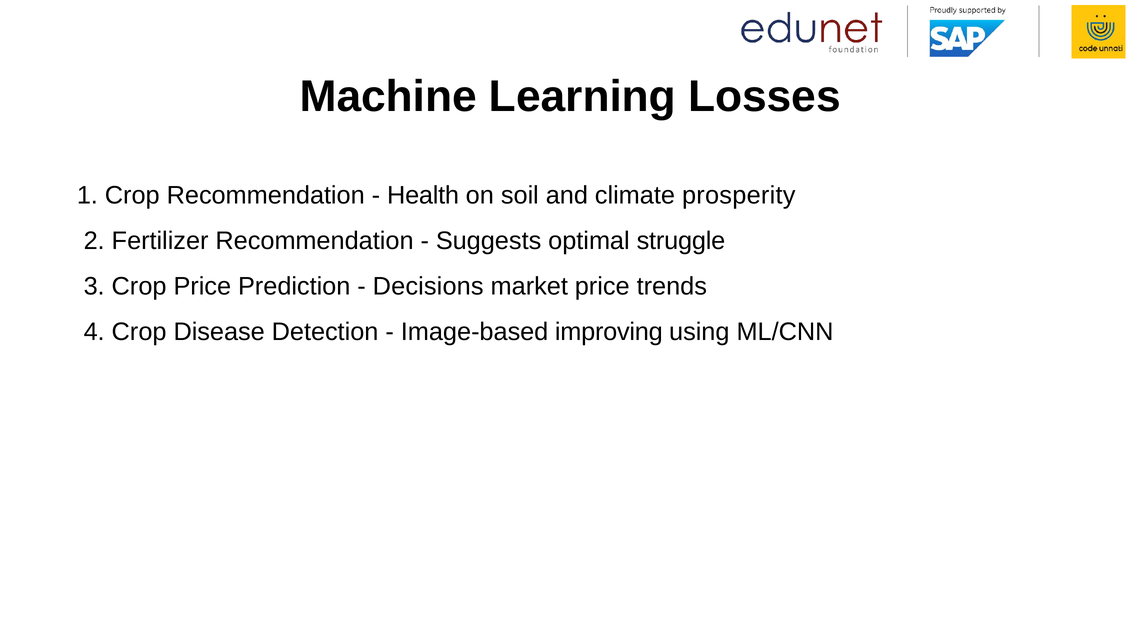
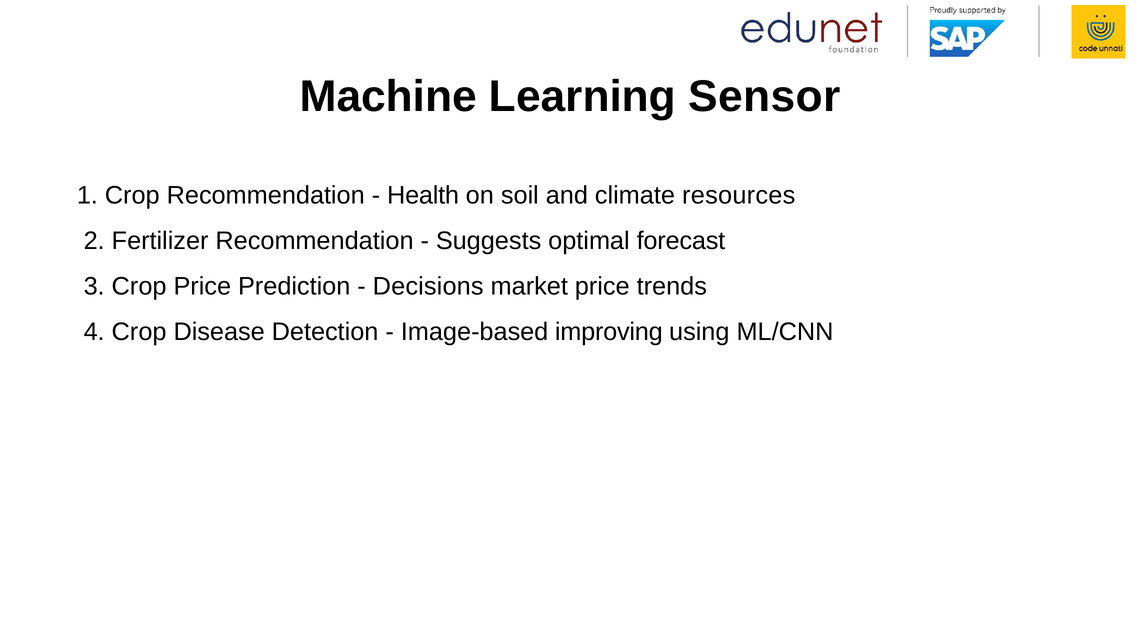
Losses: Losses -> Sensor (764, 97)
prosperity: prosperity -> resources (739, 195)
struggle: struggle -> forecast (681, 241)
